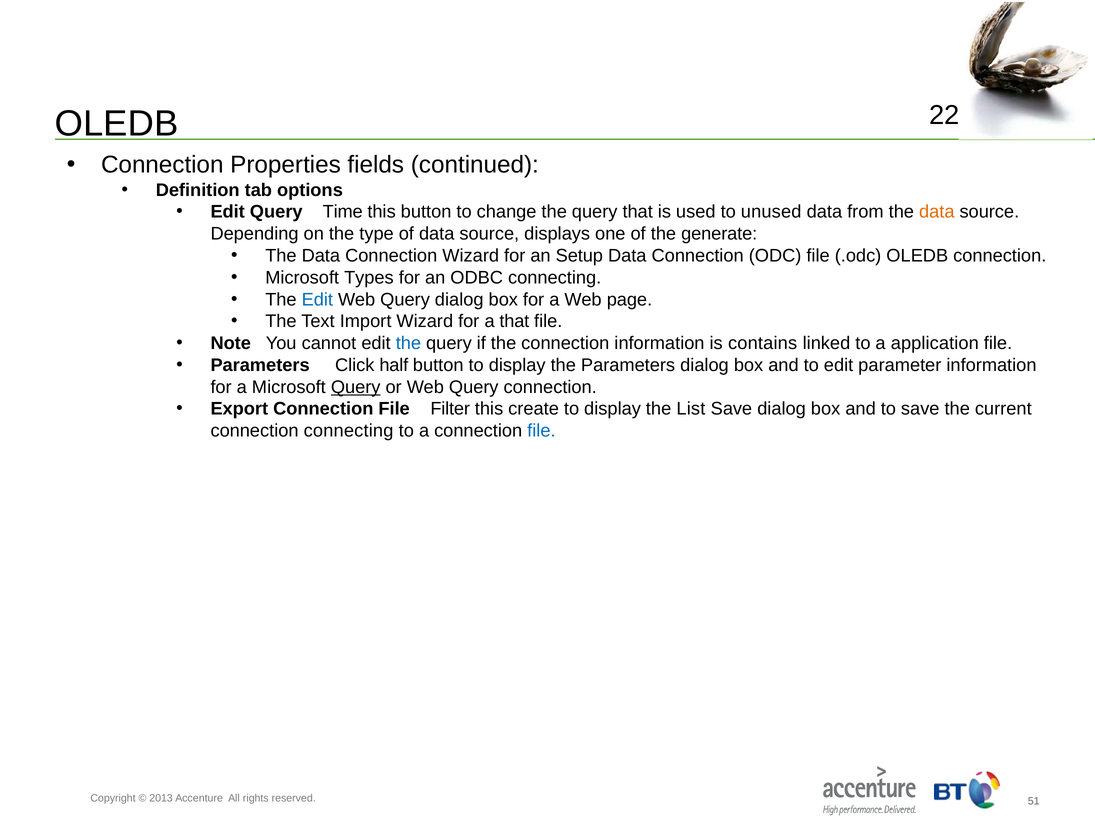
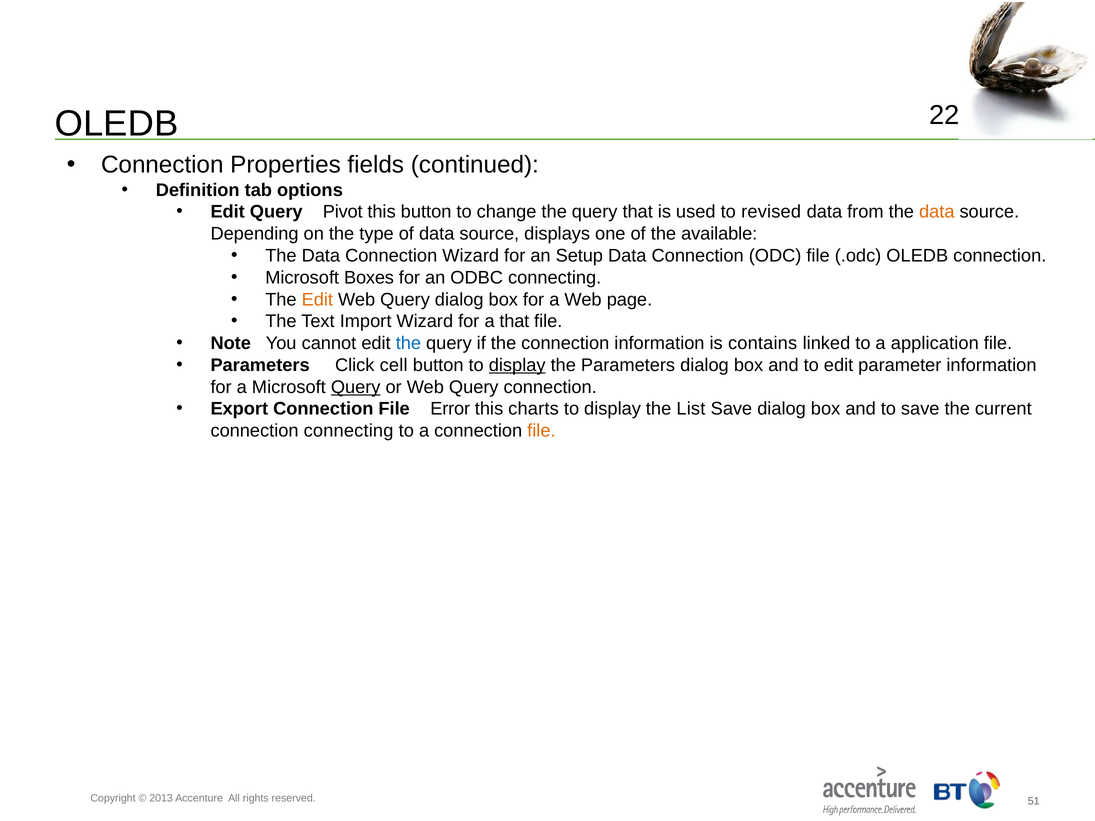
Time: Time -> Pivot (343, 212)
unused: unused -> revised (771, 212)
generate: generate -> available (719, 234)
Types: Types -> Boxes (369, 278)
Edit colour: blue -> orange (317, 300)
half: half -> cell (394, 365)
display underline: none -> present (517, 365)
Filter: Filter -> Error (450, 409)
create: create -> charts (533, 409)
file colour: blue -> orange (541, 431)
